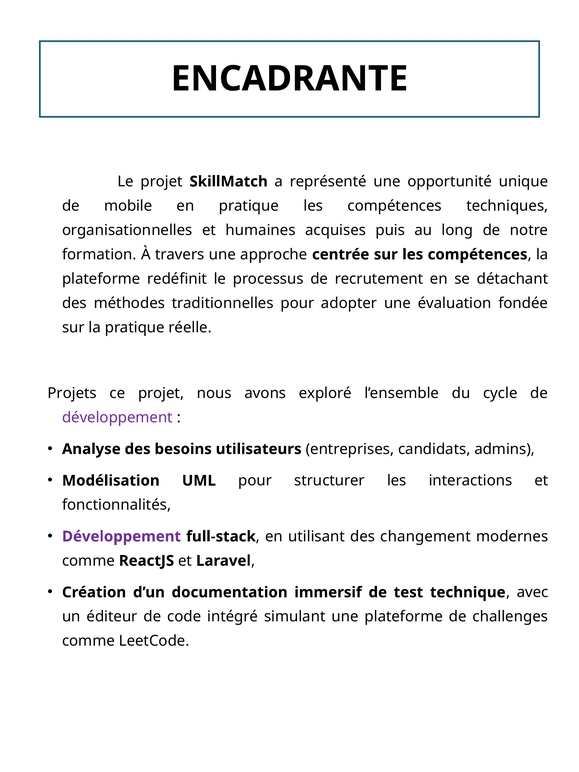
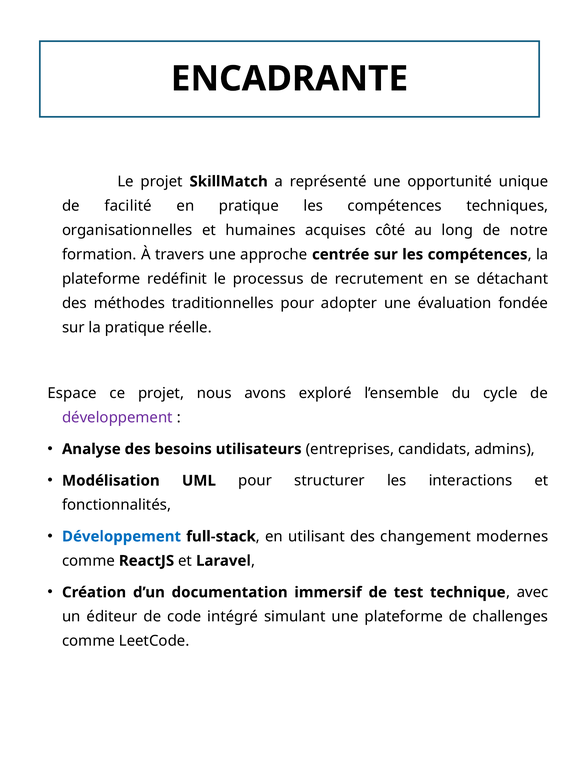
mobile: mobile -> facilité (128, 206)
puis: puis -> côté (390, 230)
Projets: Projets -> Espace (72, 393)
Développement colour: purple -> blue (122, 537)
